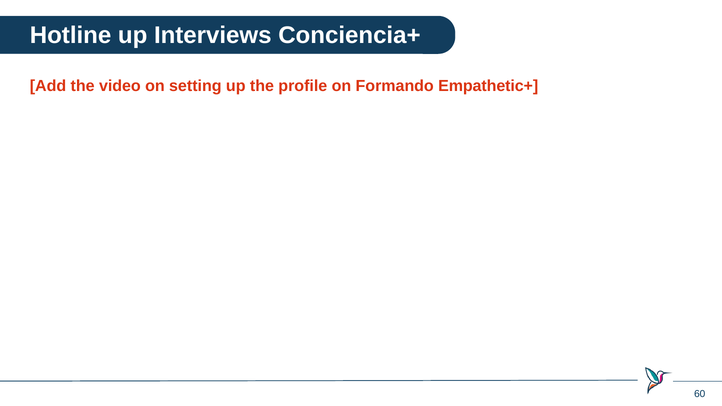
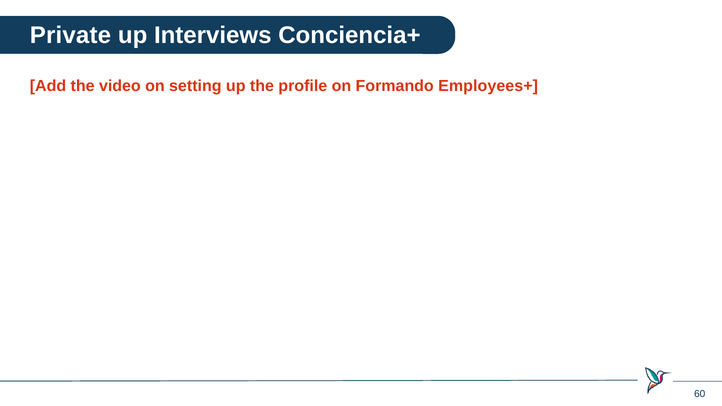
Hotline: Hotline -> Private (70, 35)
Empathetic+: Empathetic+ -> Employees+ (488, 86)
